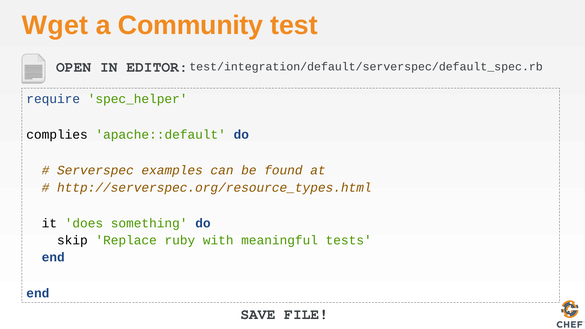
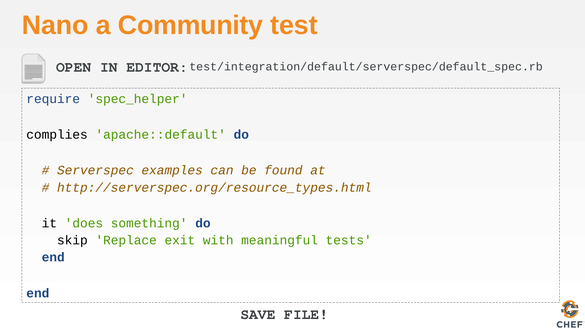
Wget: Wget -> Nano (55, 25)
ruby: ruby -> exit (180, 240)
